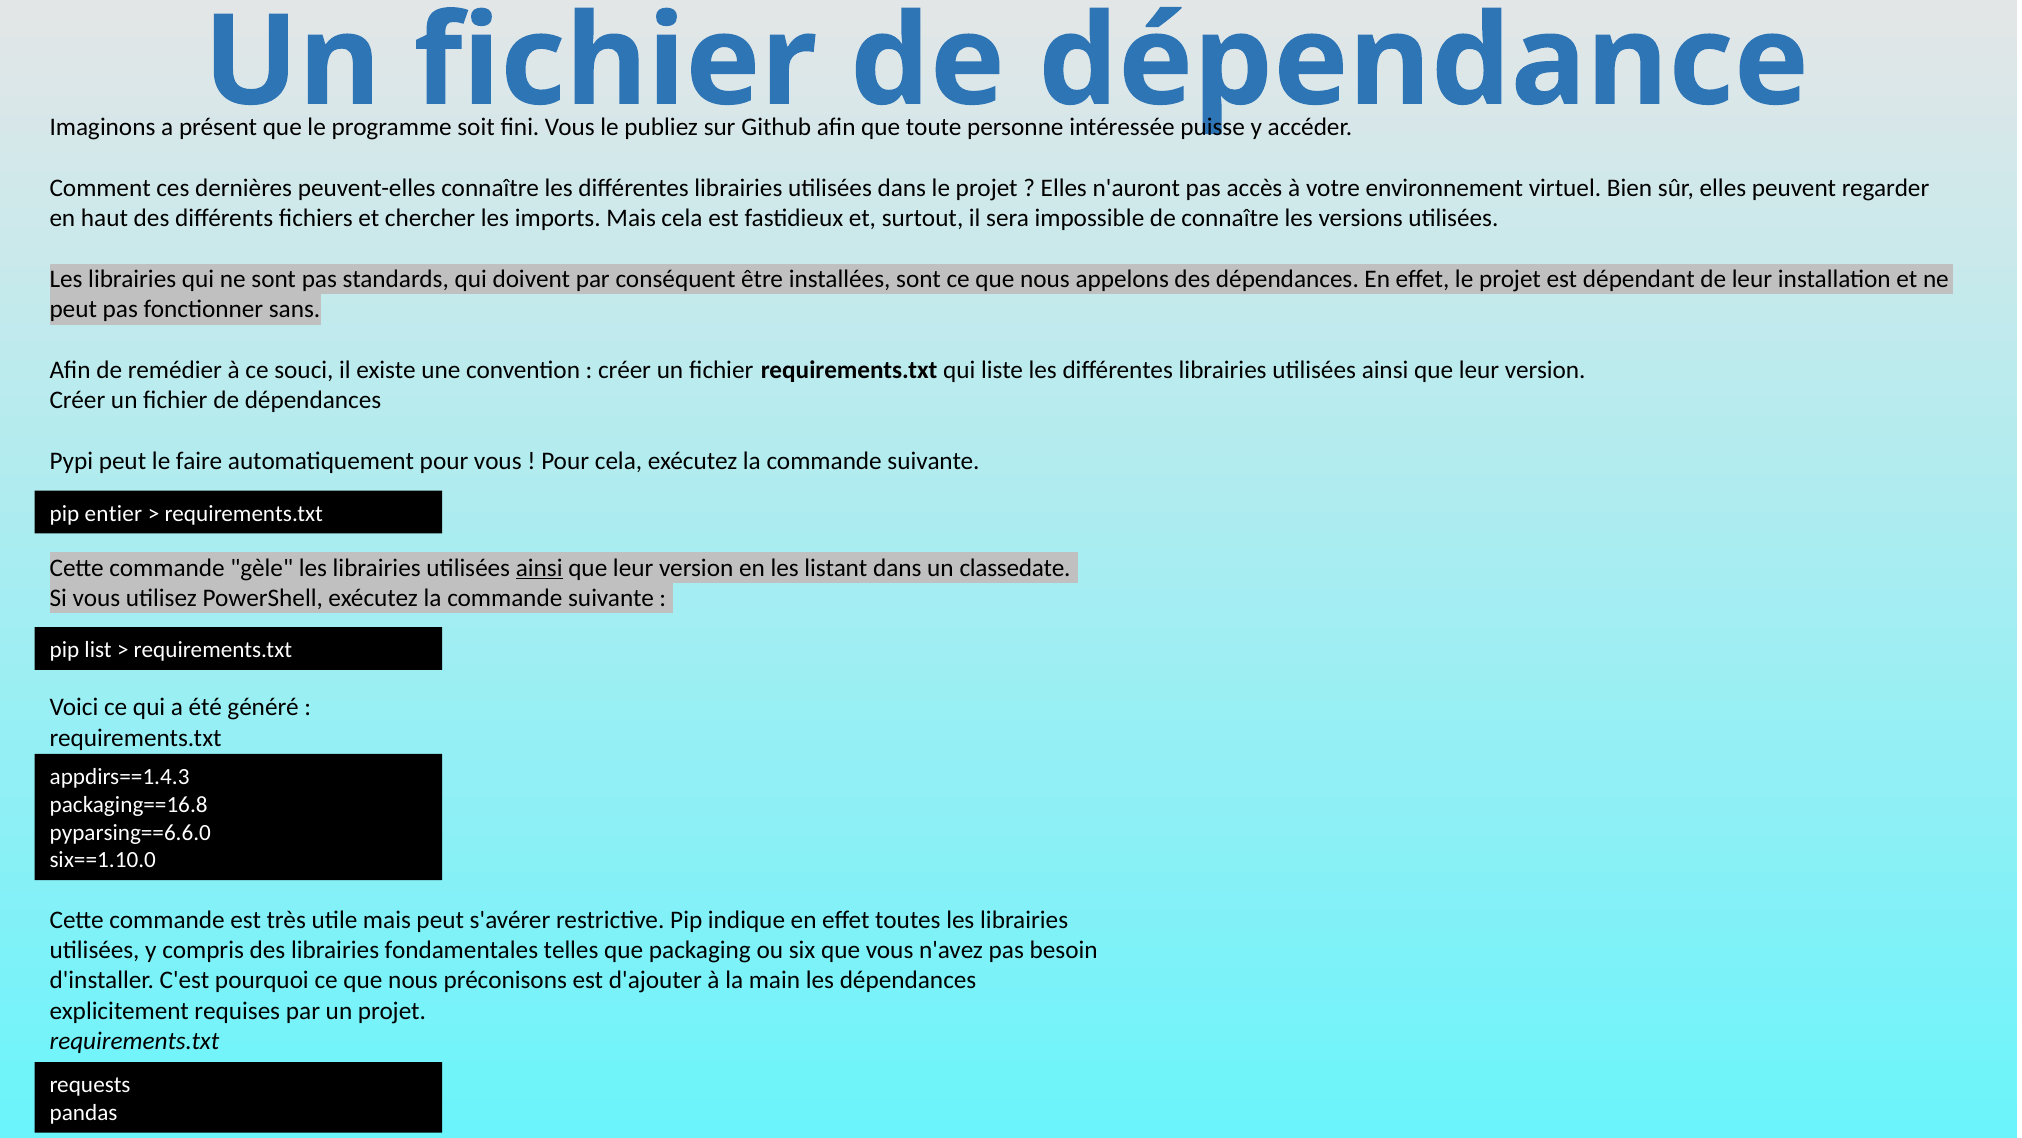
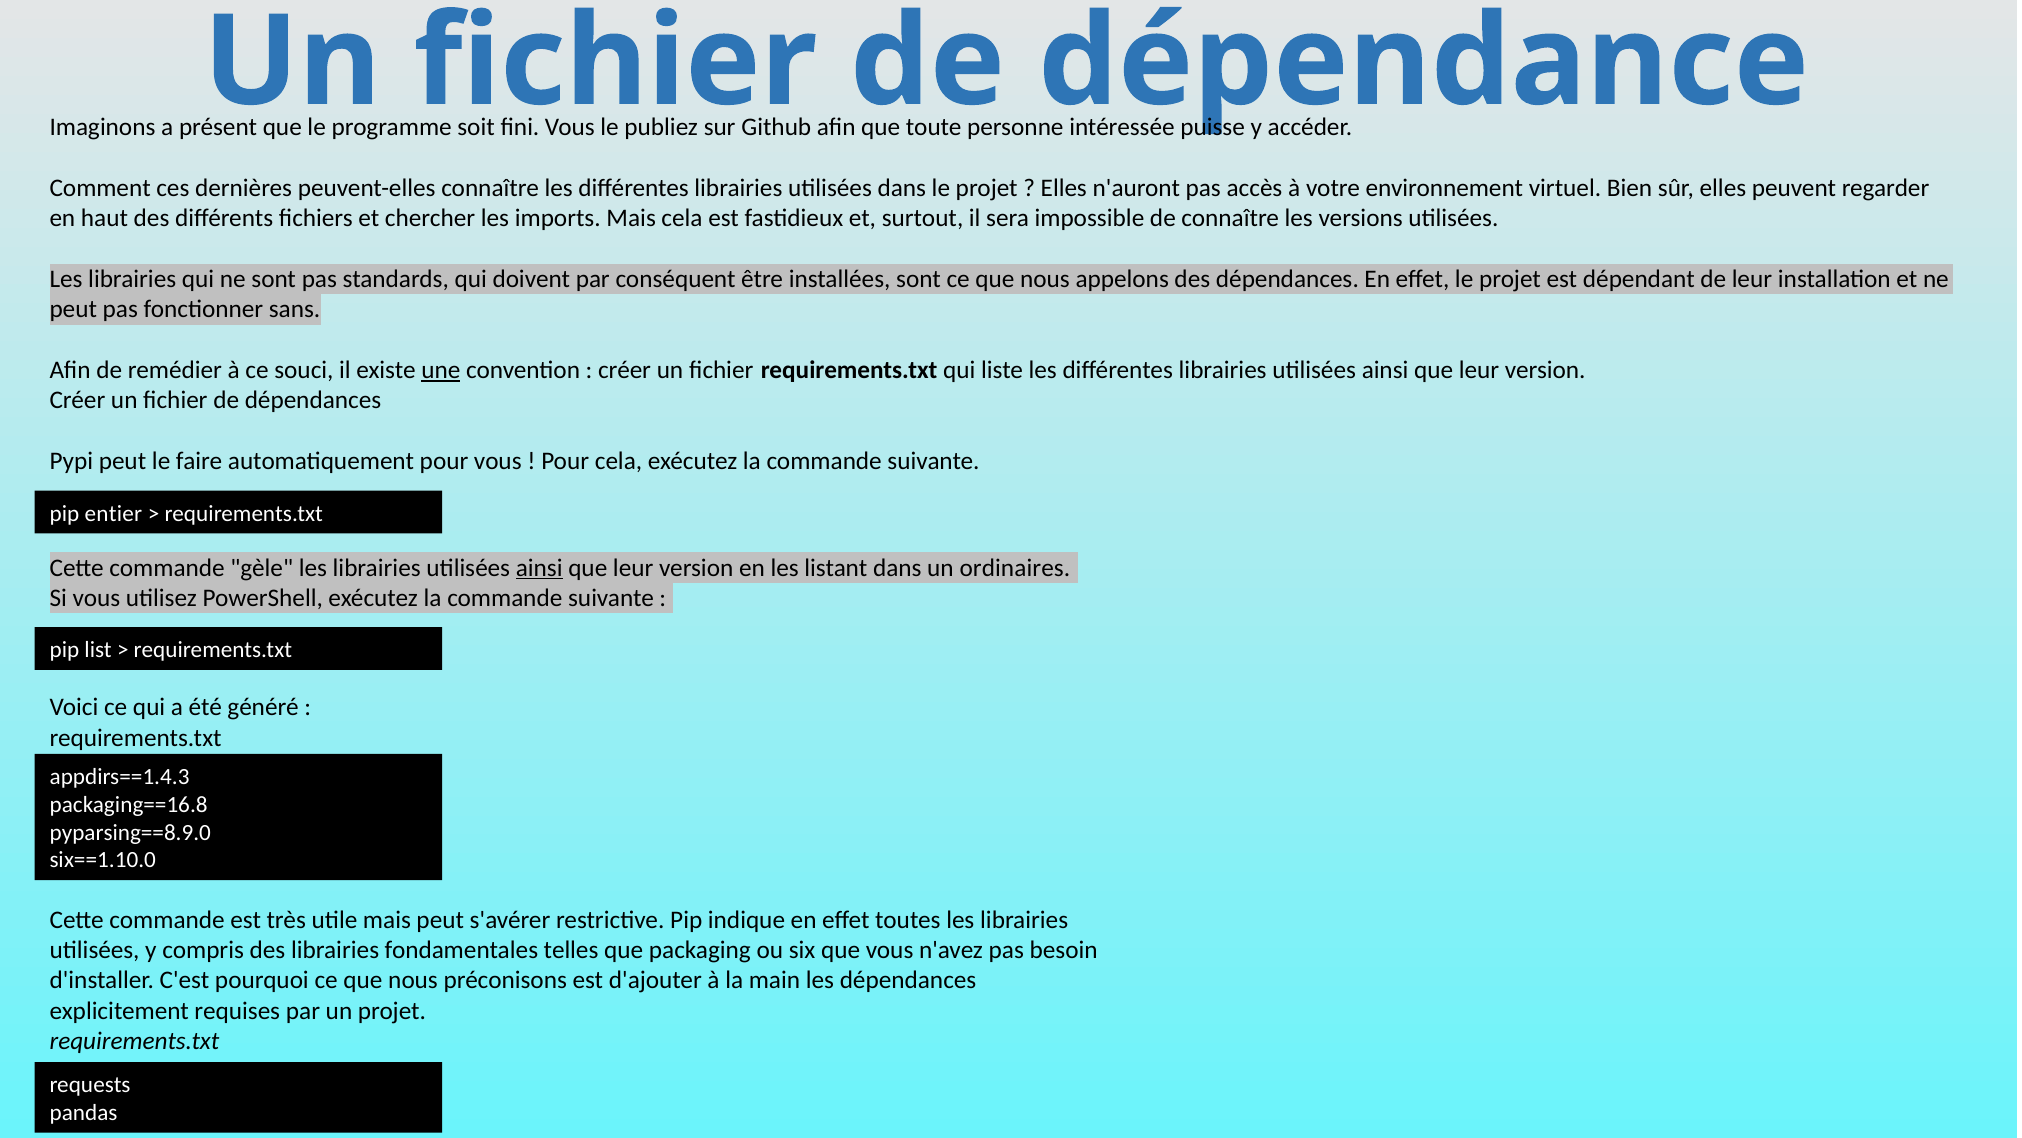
une underline: none -> present (441, 370)
classedate: classedate -> ordinaires (1015, 567)
pyparsing==6.6.0: pyparsing==6.6.0 -> pyparsing==8.9.0 (130, 832)
